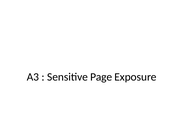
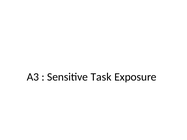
Page: Page -> Task (101, 77)
